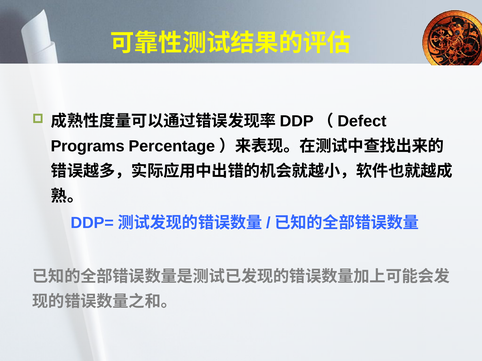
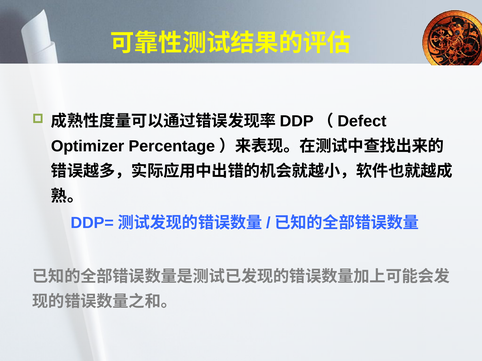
Programs: Programs -> Optimizer (88, 146)
